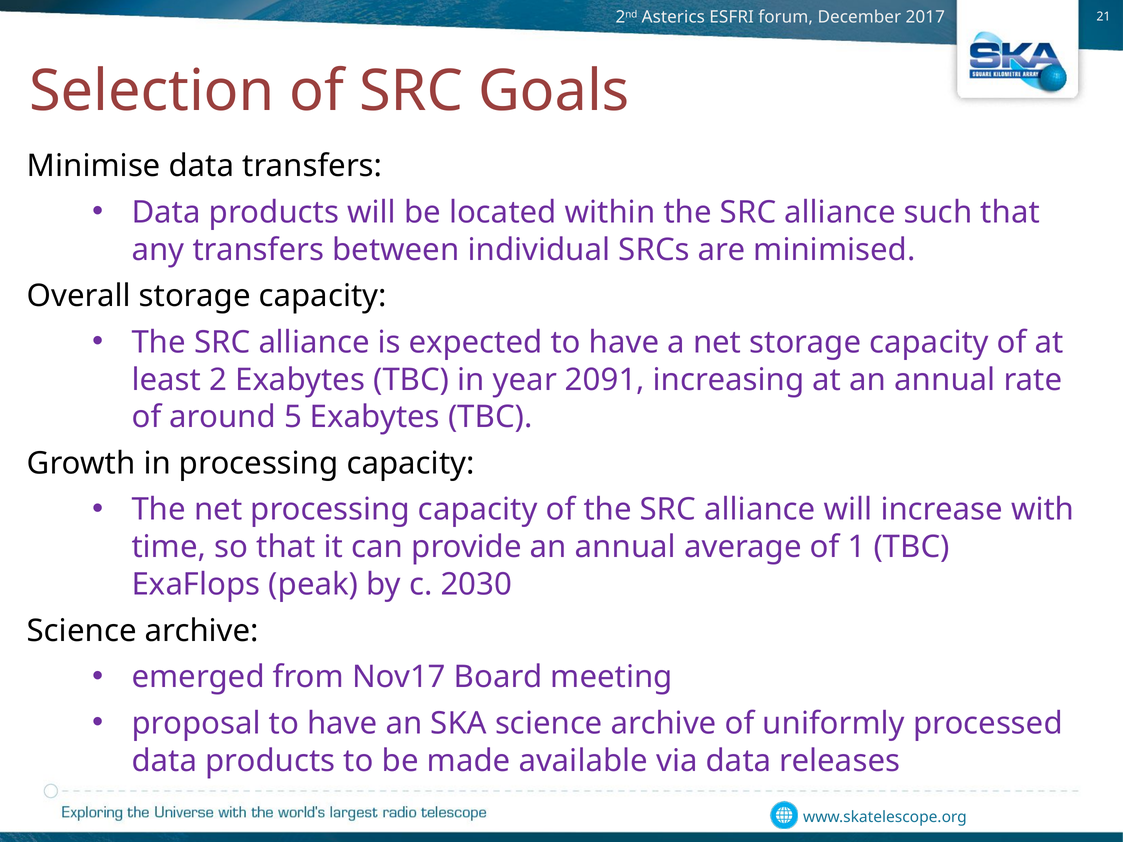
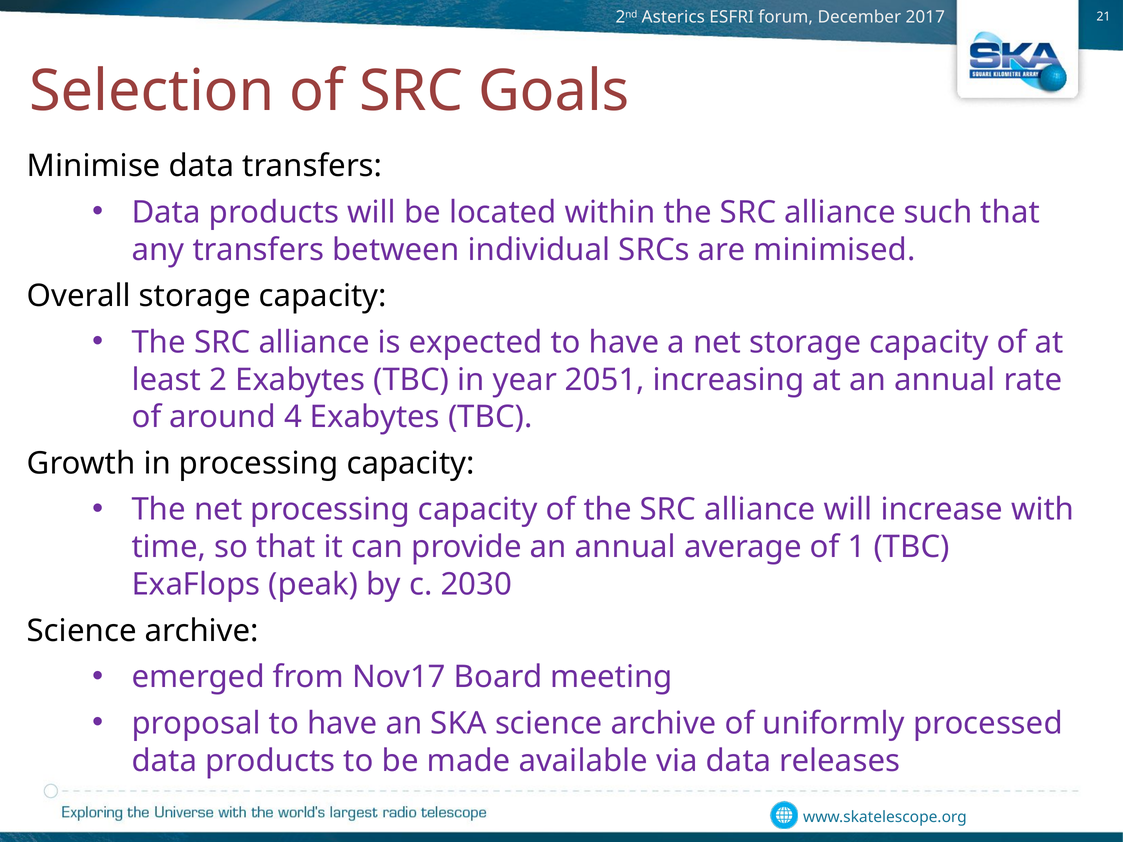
2091: 2091 -> 2051 (605, 380)
5: 5 -> 4 (293, 417)
